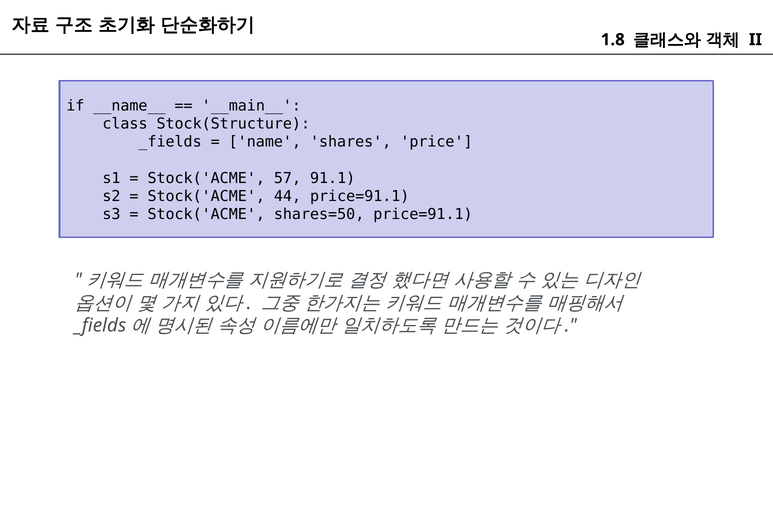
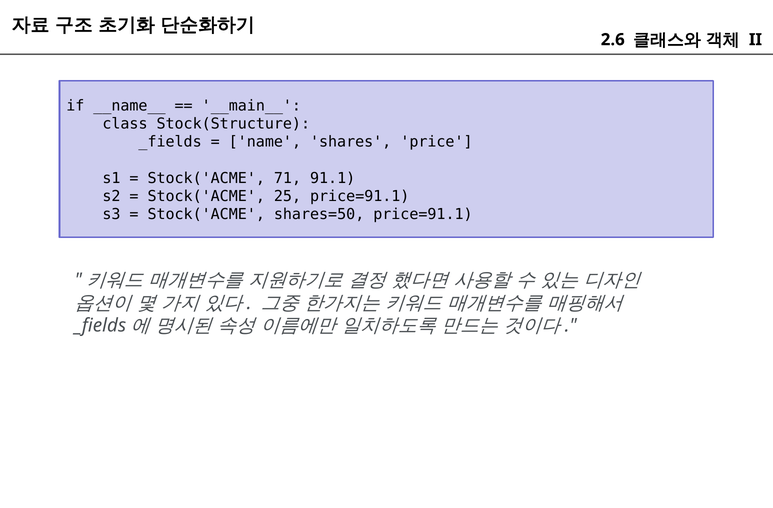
1.8: 1.8 -> 2.6 (613, 40)
57: 57 -> 71 (288, 178)
44: 44 -> 25 (288, 196)
